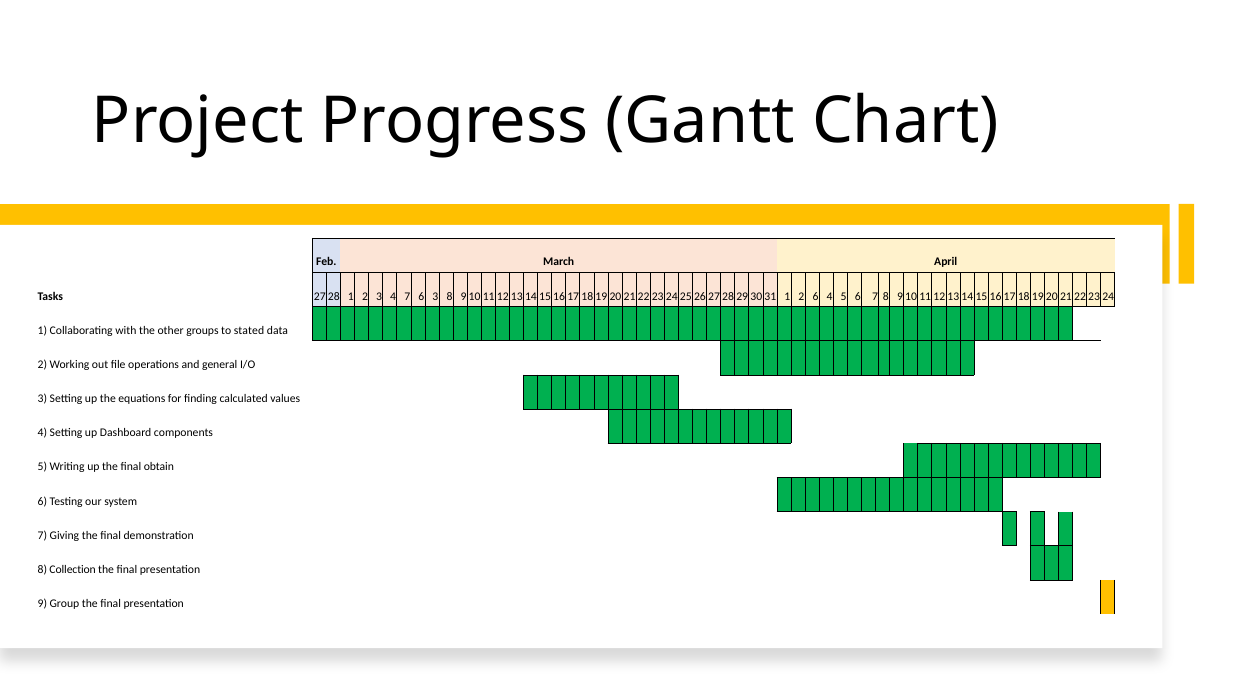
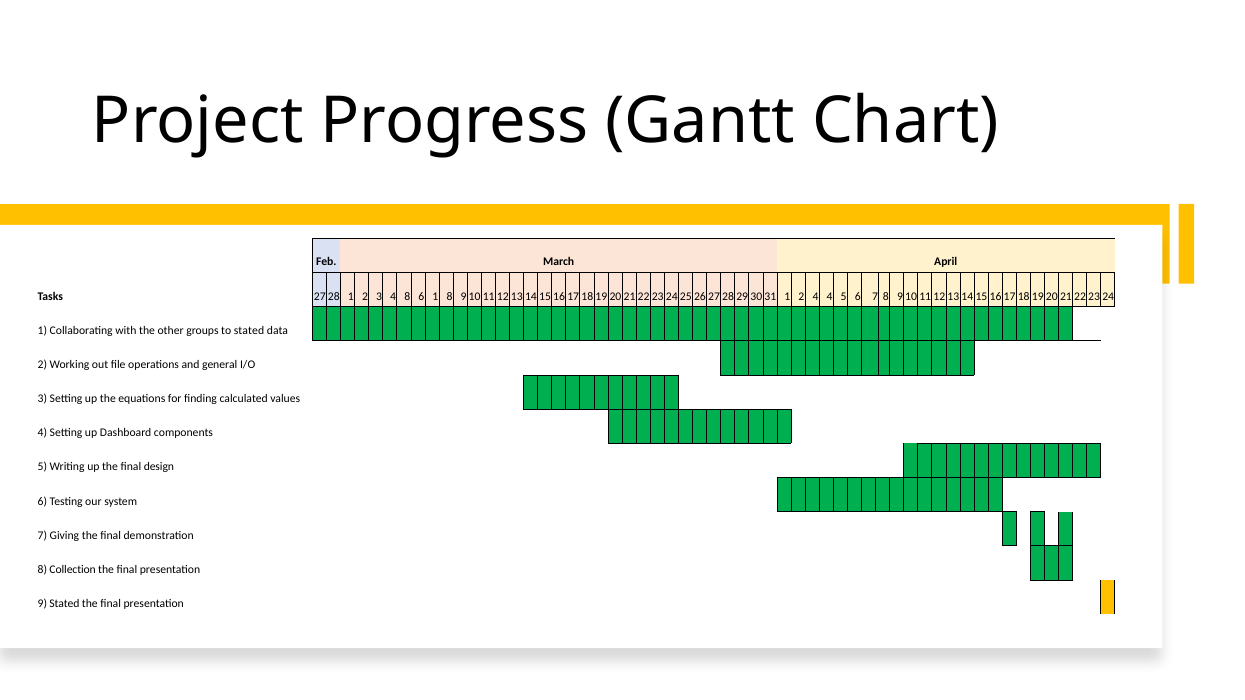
4 7: 7 -> 8 (407, 296)
6 3: 3 -> 1 (435, 296)
2 6: 6 -> 4 (816, 296)
obtain: obtain -> design (159, 467)
9 Group: Group -> Stated (64, 604)
